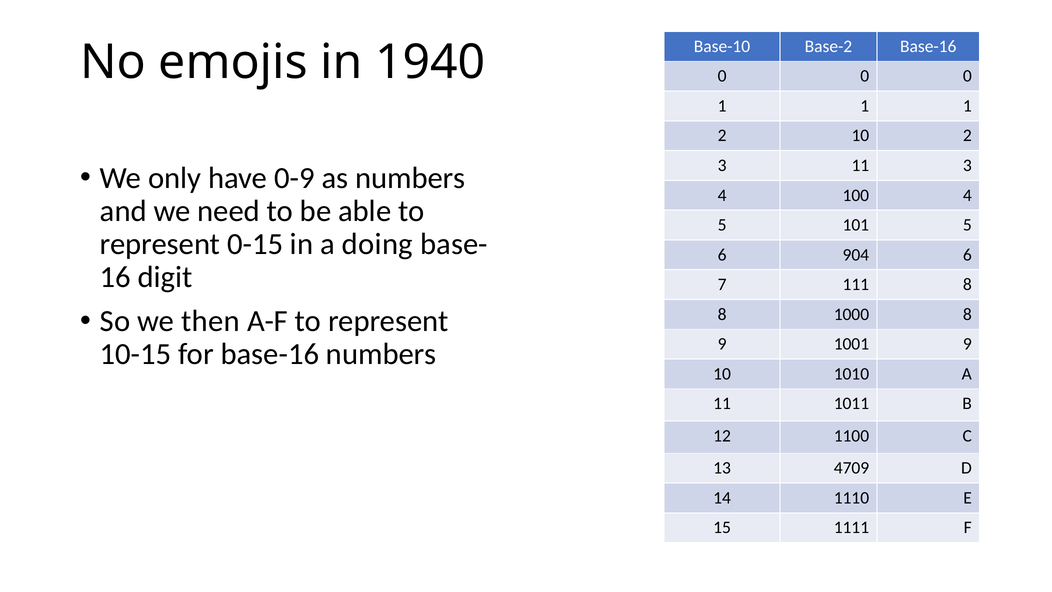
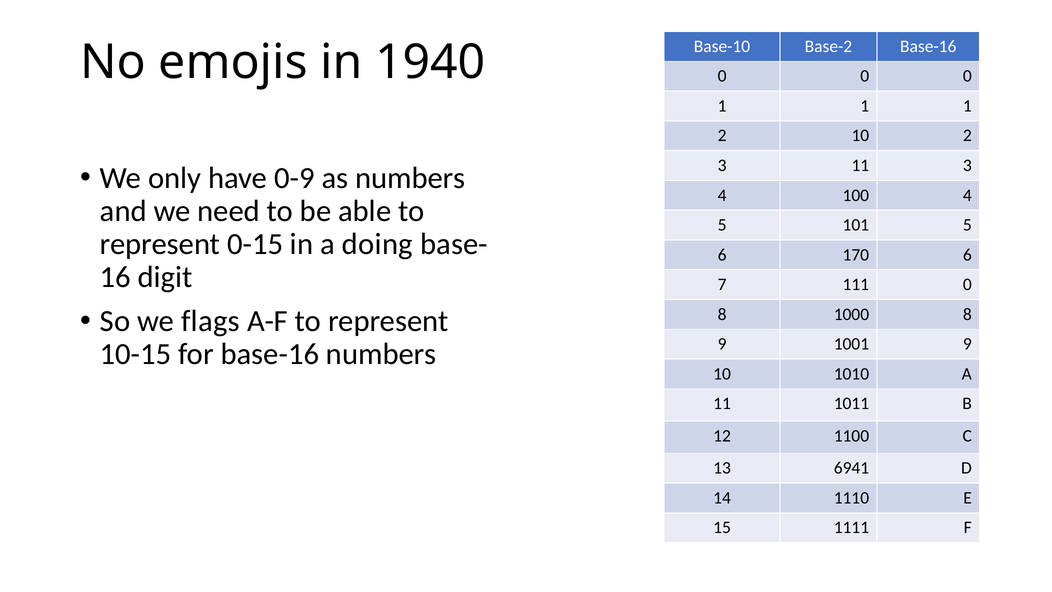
904: 904 -> 170 (856, 255)
111 8: 8 -> 0 (967, 284)
then: then -> flags (210, 321)
4709: 4709 -> 6941 (851, 468)
